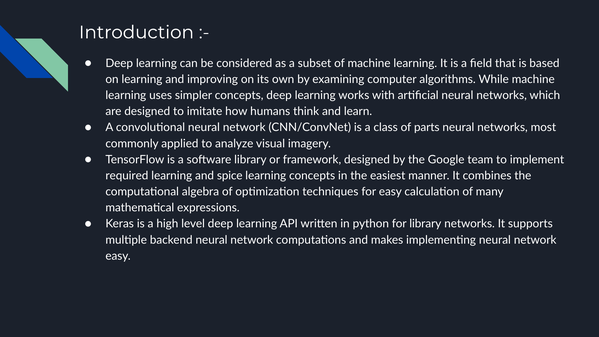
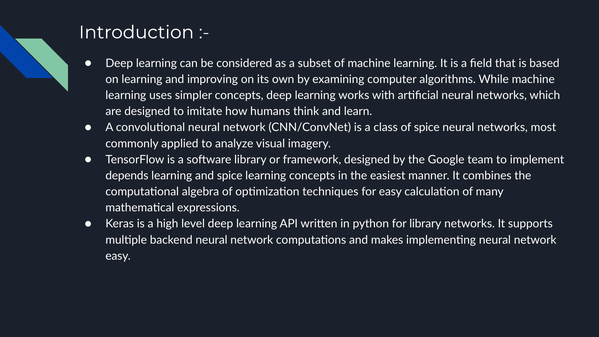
of parts: parts -> spice (427, 127)
required: required -> depends (127, 176)
